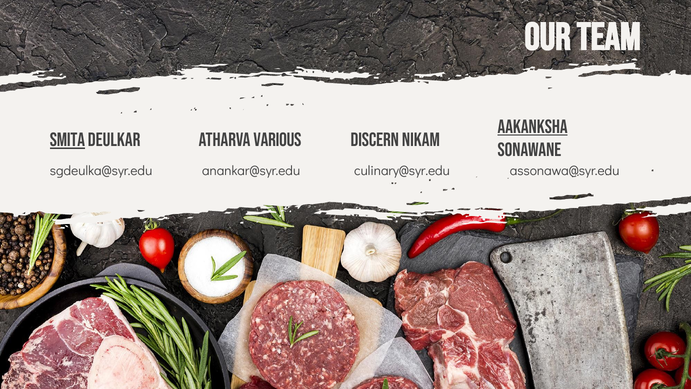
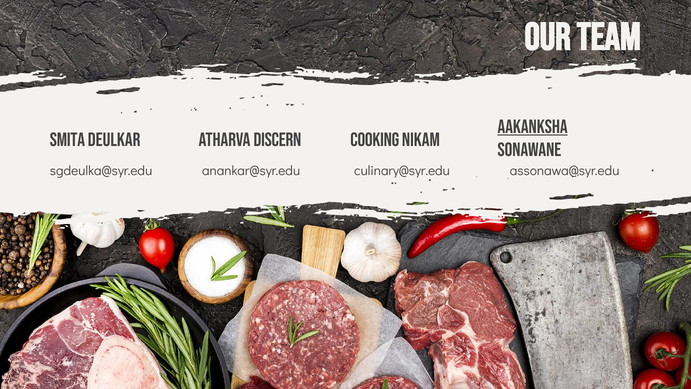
Smita underline: present -> none (67, 140)
various: various -> discern (277, 140)
Discern: Discern -> Cooking (375, 140)
